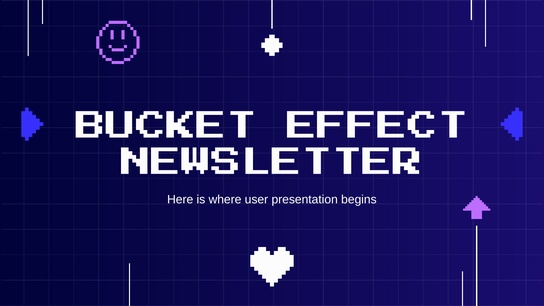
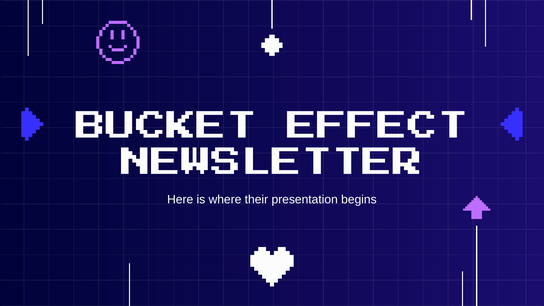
user: user -> their (256, 200)
